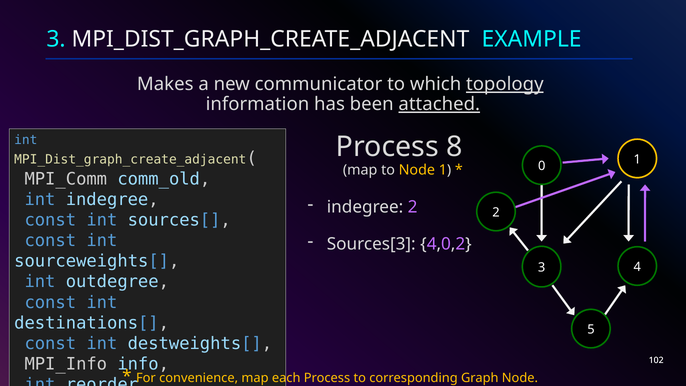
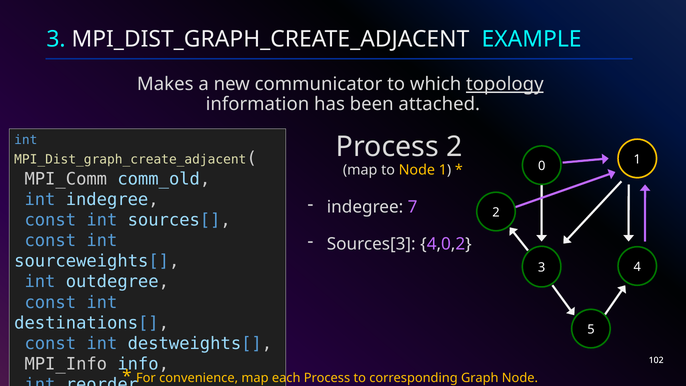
attached underline: present -> none (439, 104)
Process 8: 8 -> 2 (454, 147)
indegree 2: 2 -> 7 (413, 207)
